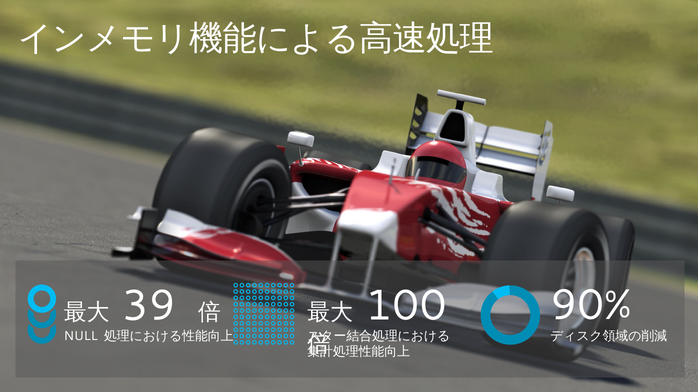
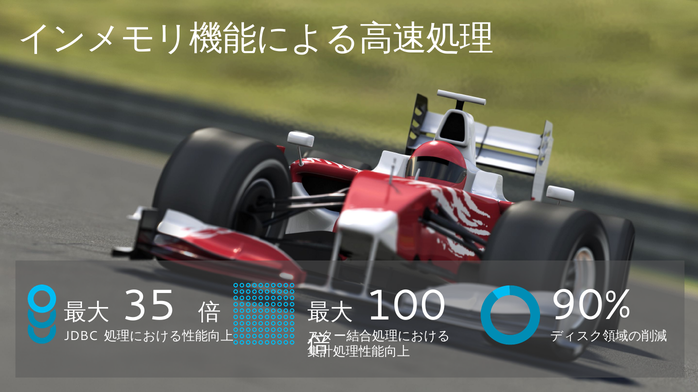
39: 39 -> 35 (149, 306)
NULL: NULL -> JDBC (81, 337)
